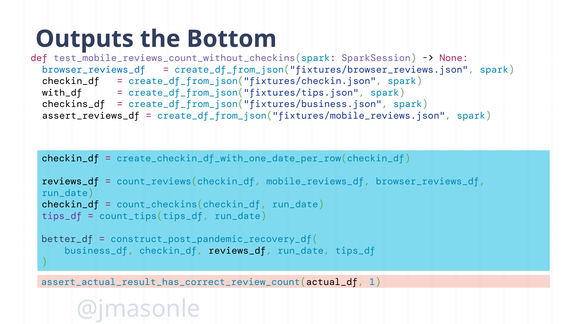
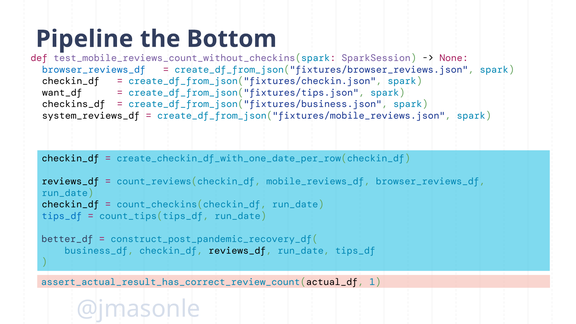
Outputs: Outputs -> Pipeline (85, 39)
with_df: with_df -> want_df (62, 93)
assert_reviews_df: assert_reviews_df -> system_reviews_df (91, 116)
tips_df colour: purple -> blue (62, 216)
